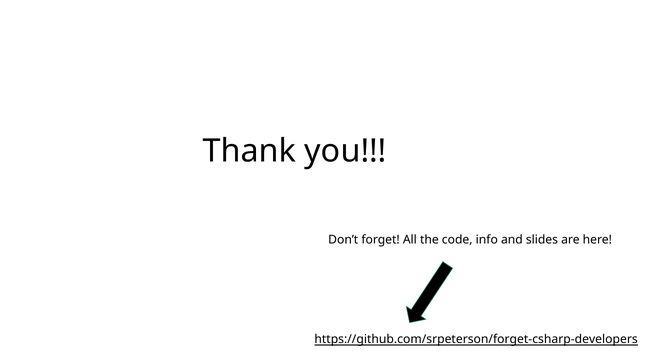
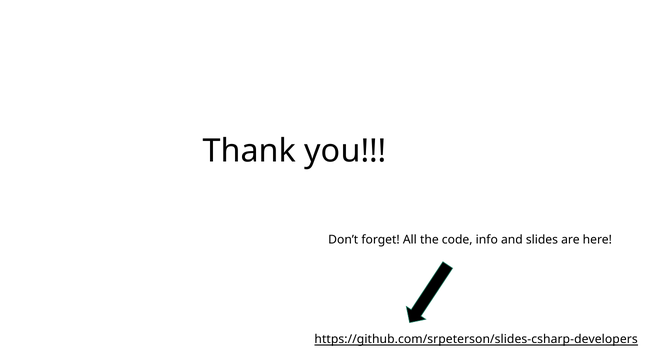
https://github.com/srpeterson/forget-csharp-developers: https://github.com/srpeterson/forget-csharp-developers -> https://github.com/srpeterson/slides-csharp-developers (476, 339)
